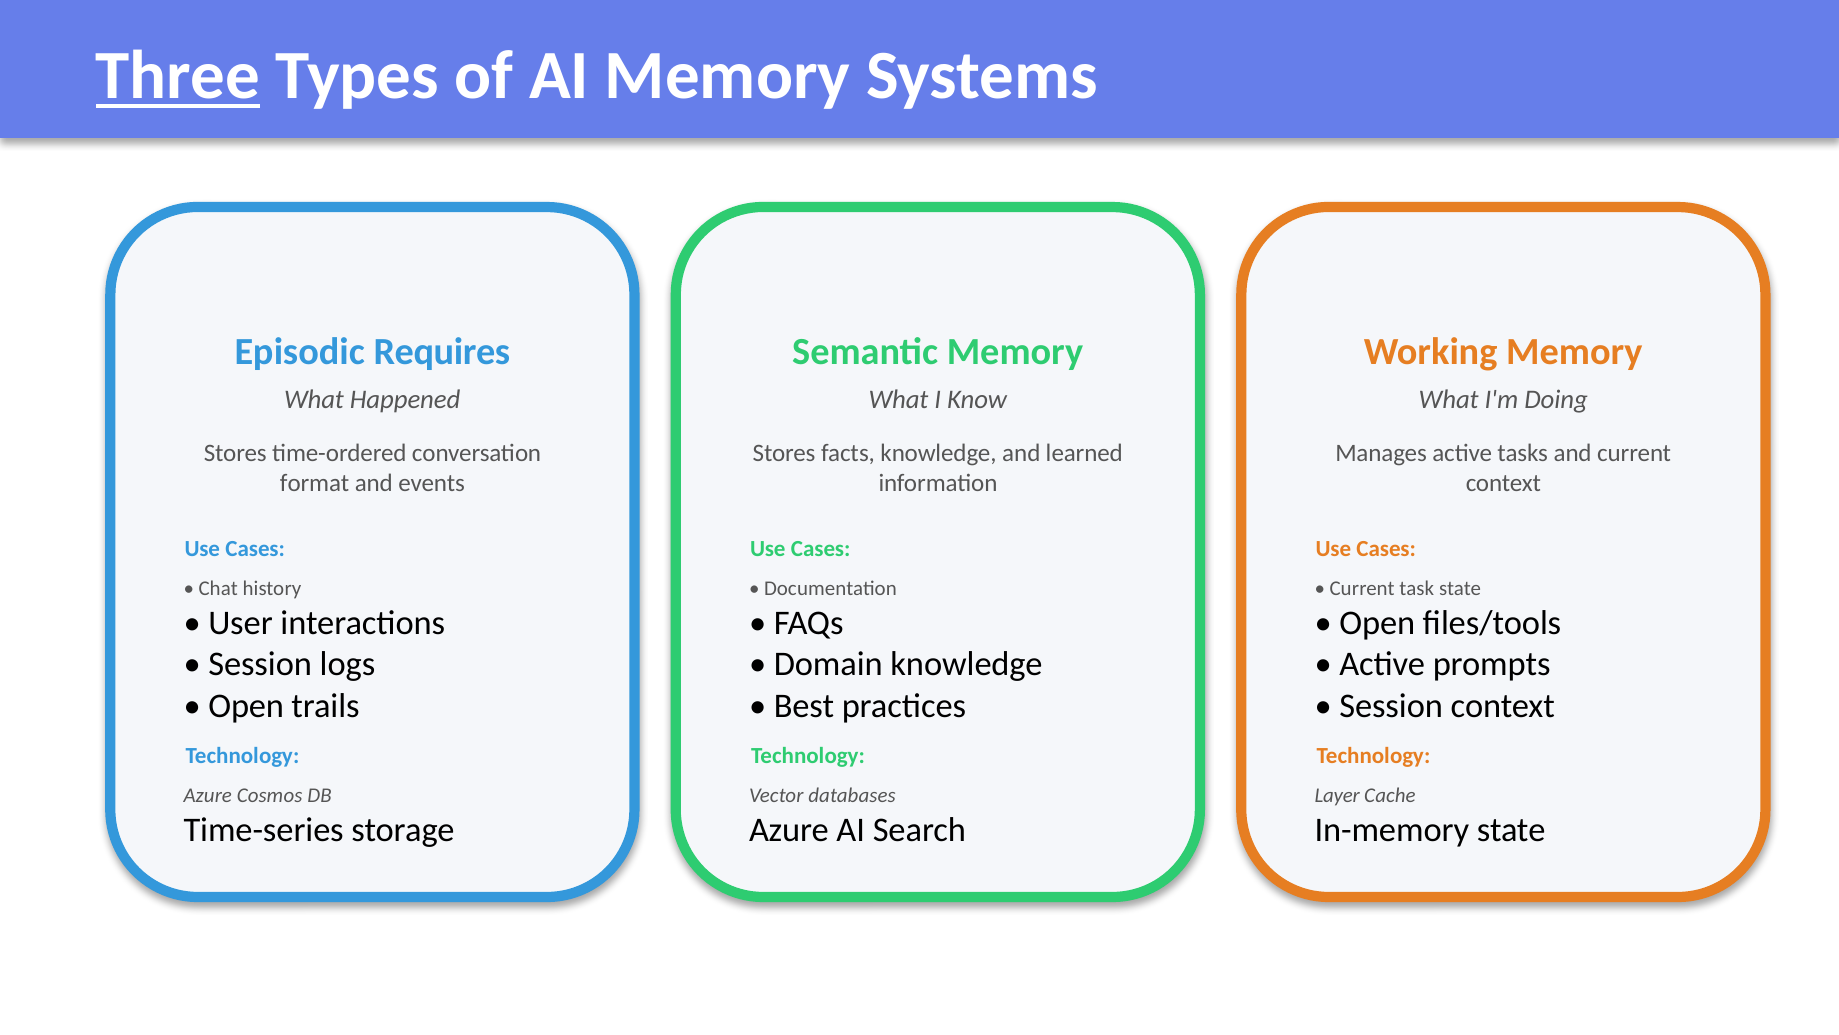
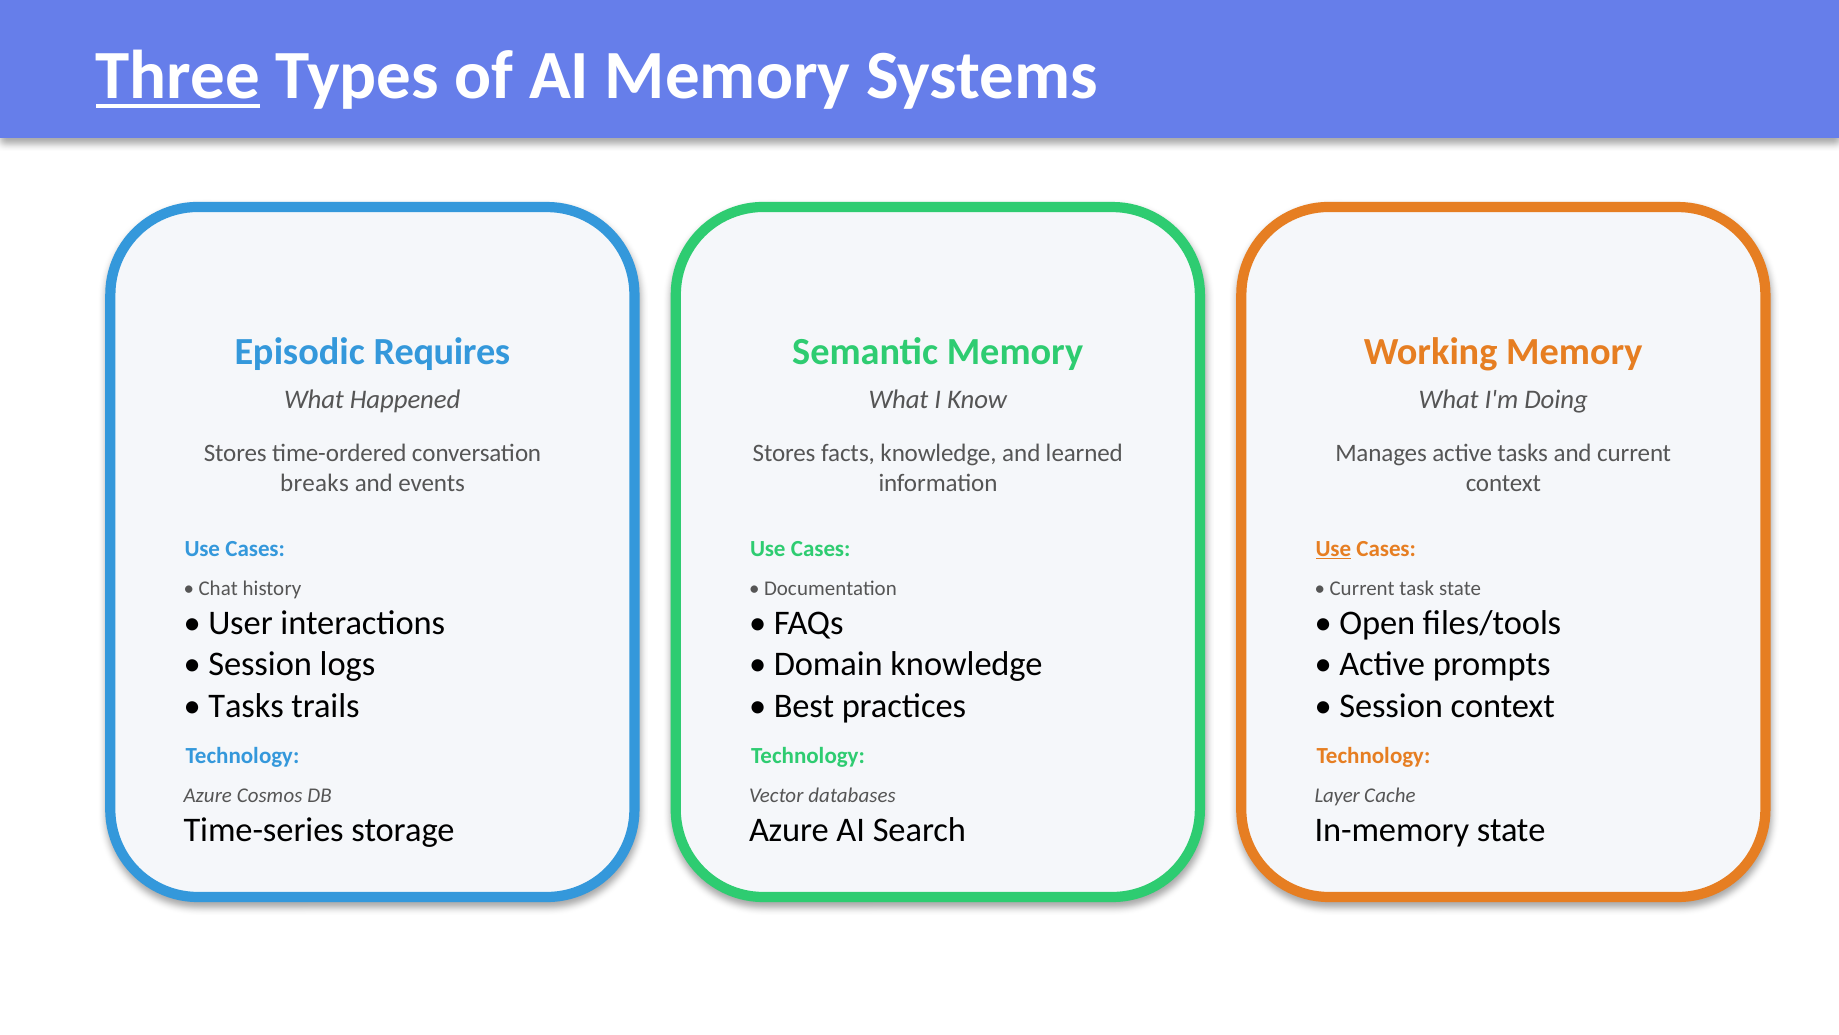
format: format -> breaks (314, 483)
Use underline: none -> present (1333, 549)
Open: Open -> Tasks (246, 705)
